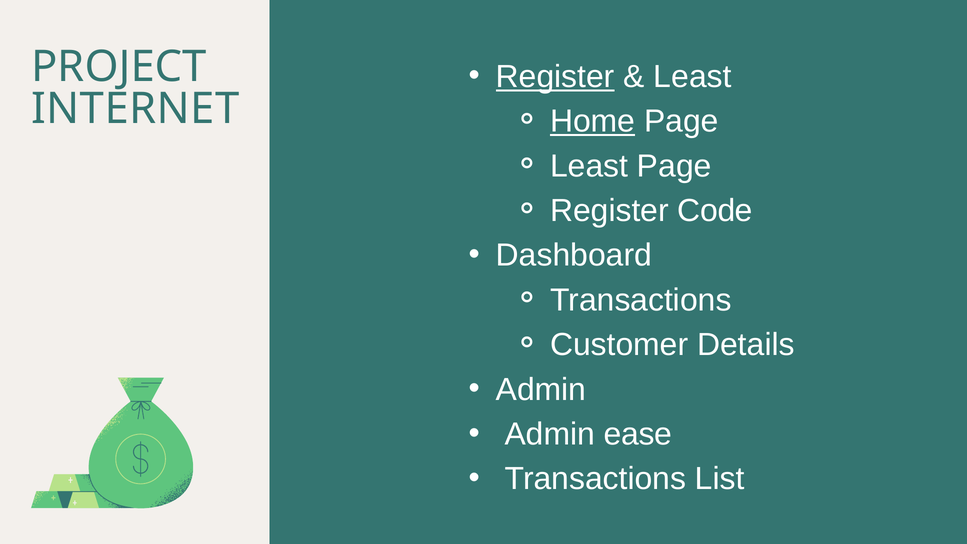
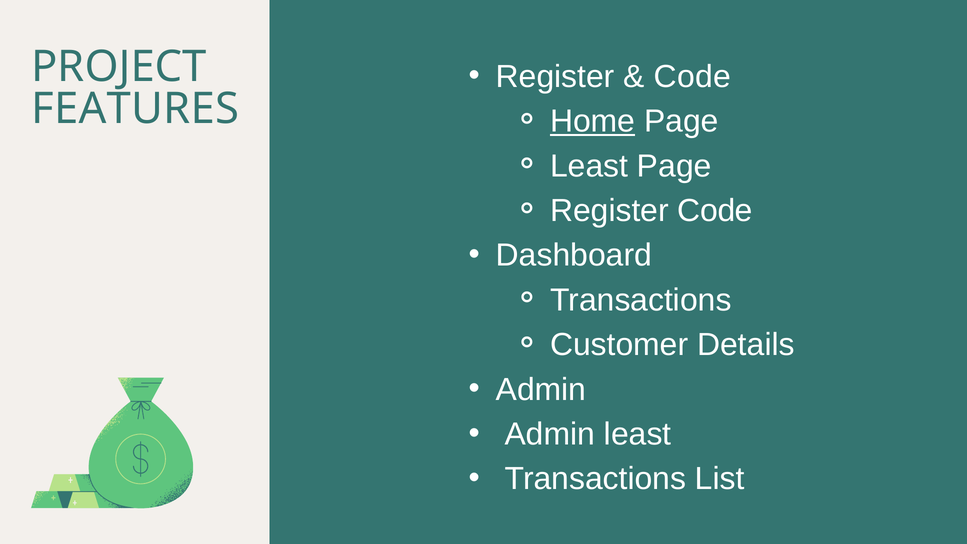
Register underline: present -> none (555, 77)
Least: Least -> Code (692, 77)
INTERNET: INTERNET -> FEATURES (135, 109)
Admin ease: ease -> least (638, 434)
